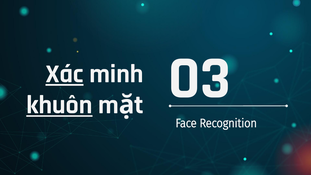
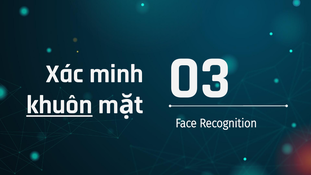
Xác underline: present -> none (65, 74)
